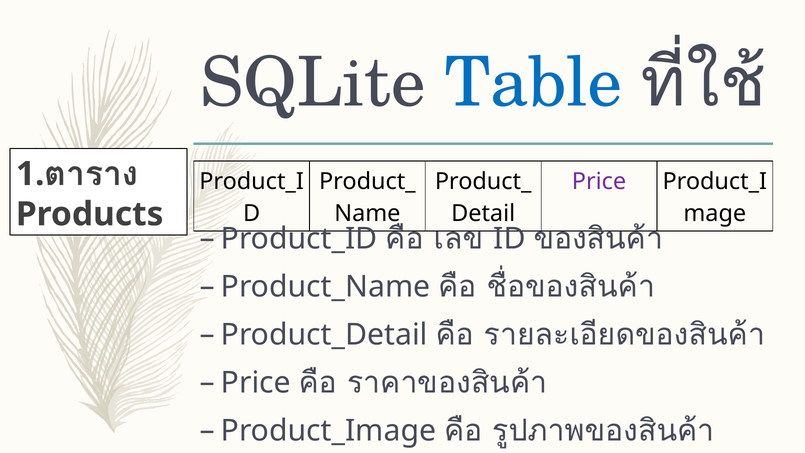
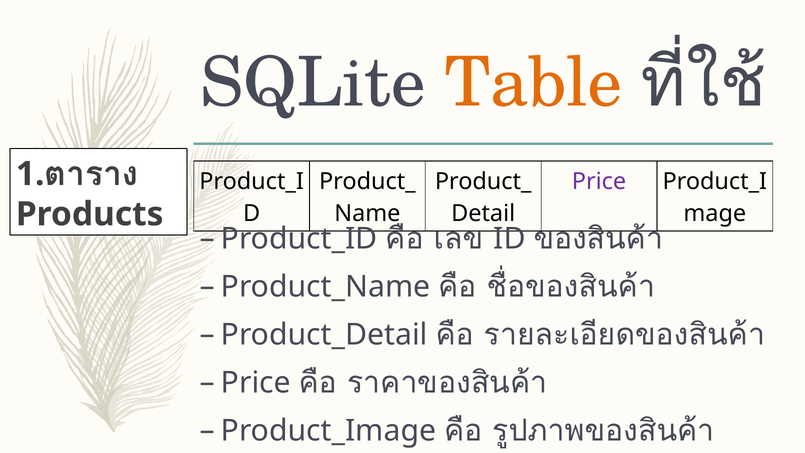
Table colour: blue -> orange (533, 83)
